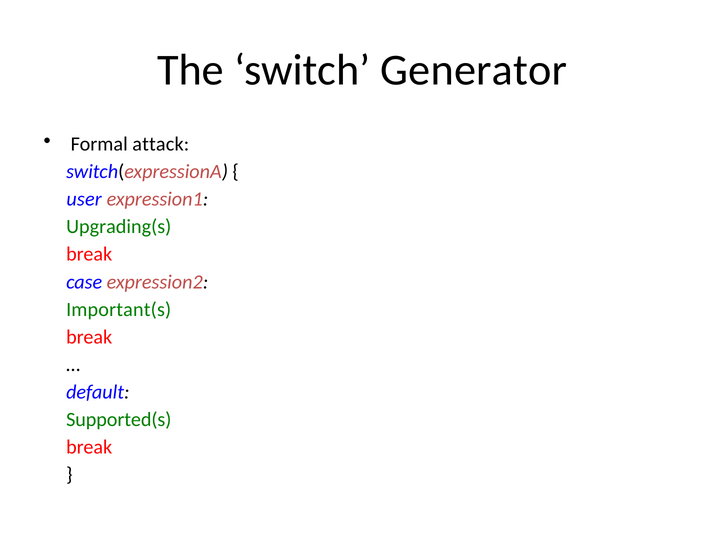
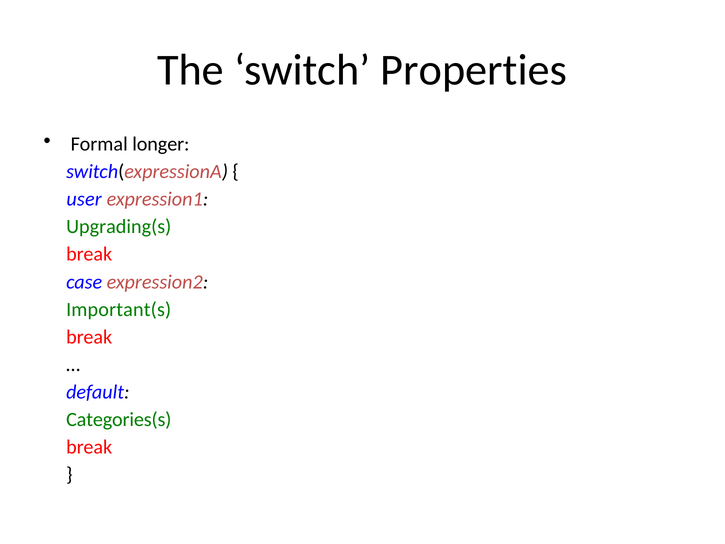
Generator: Generator -> Properties (474, 70)
attack: attack -> longer (161, 144)
Supported(s: Supported(s -> Categories(s (119, 419)
